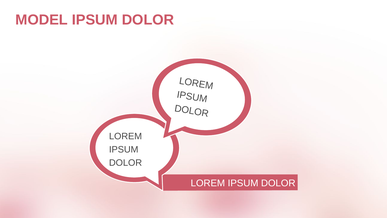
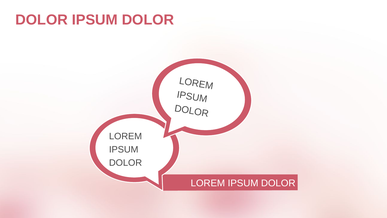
MODEL: MODEL -> DOLOR (42, 20)
